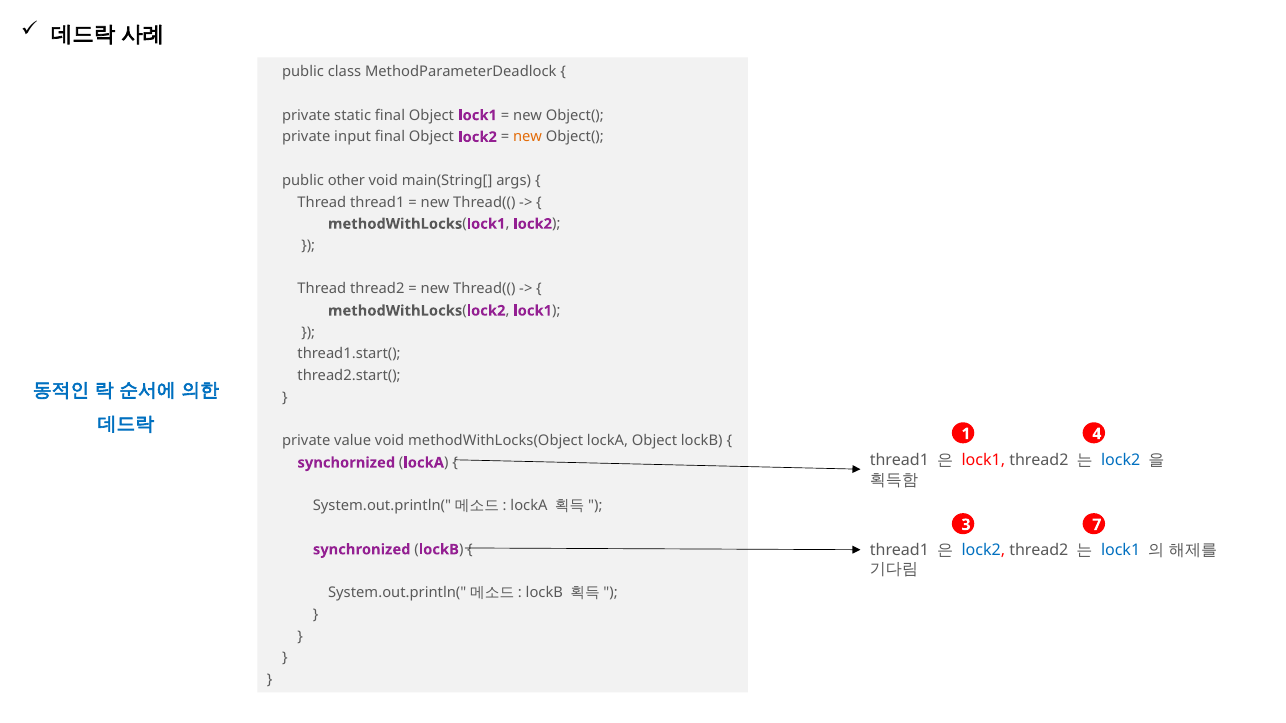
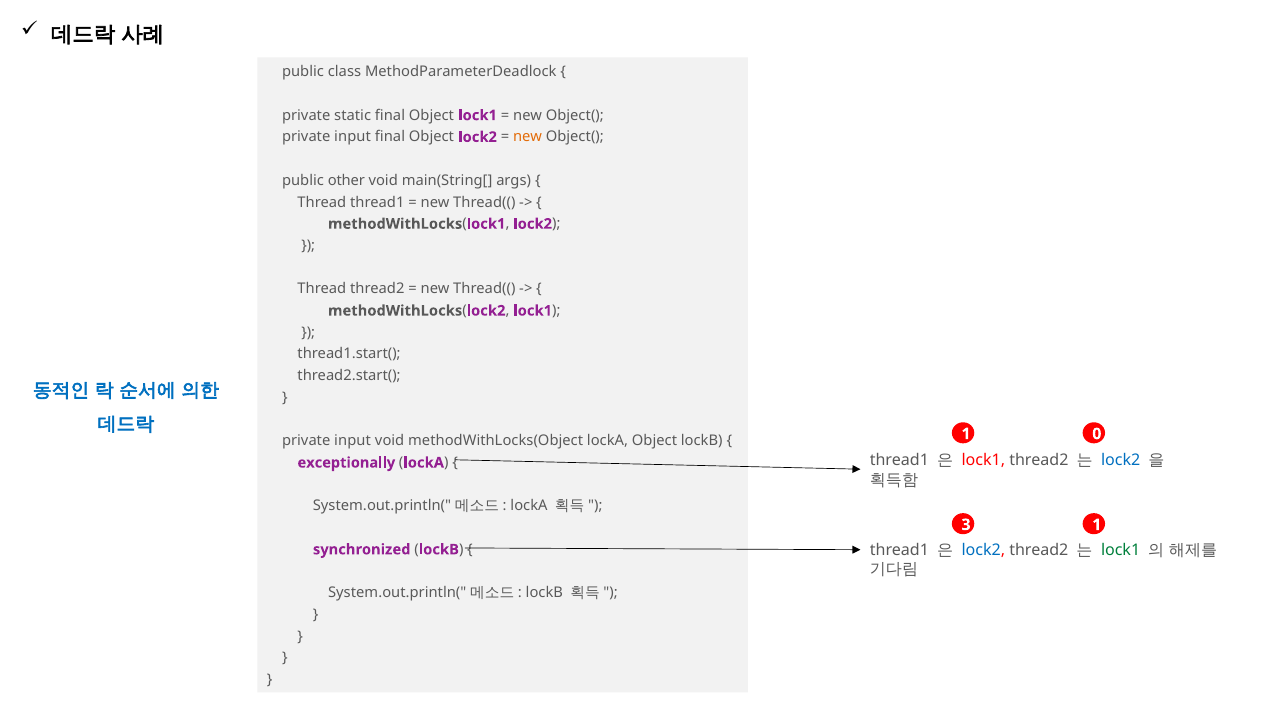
4: 4 -> 0 (1097, 434)
value: value -> input (353, 441)
synchornized: synchornized -> exceptionally (346, 463)
3 7: 7 -> 1 (1097, 525)
lock1 colour: blue -> green (1121, 550)
